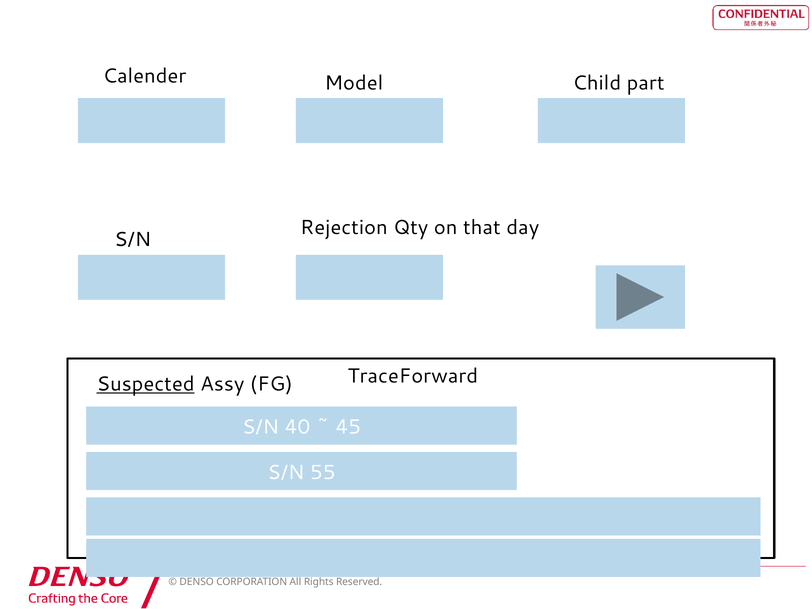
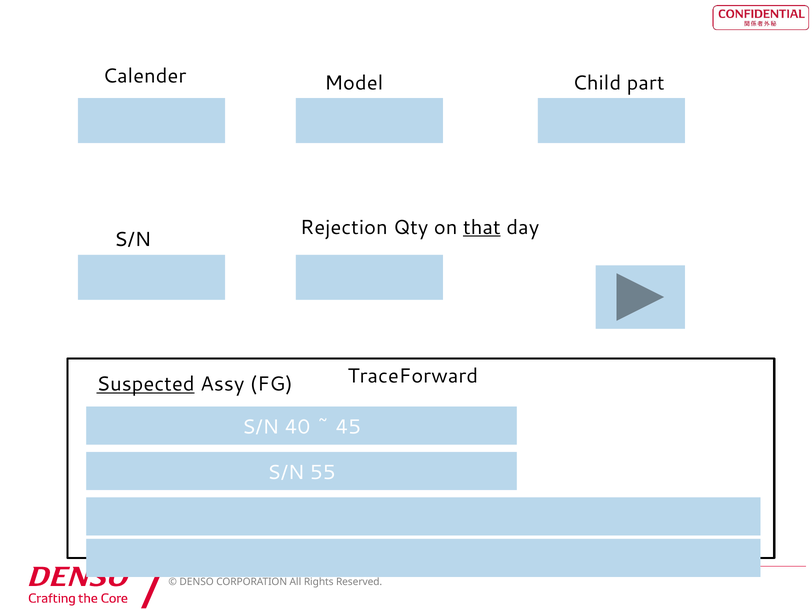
that underline: none -> present (482, 227)
